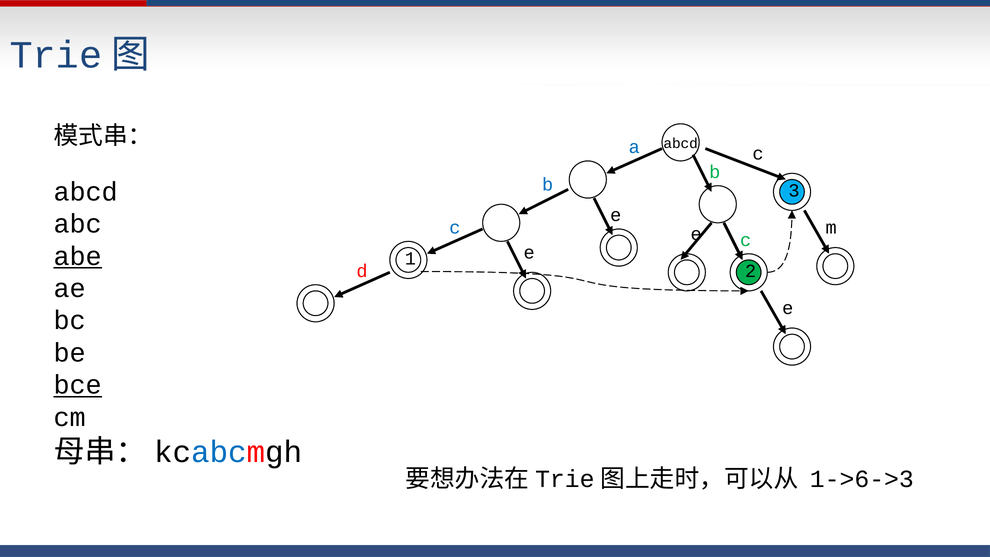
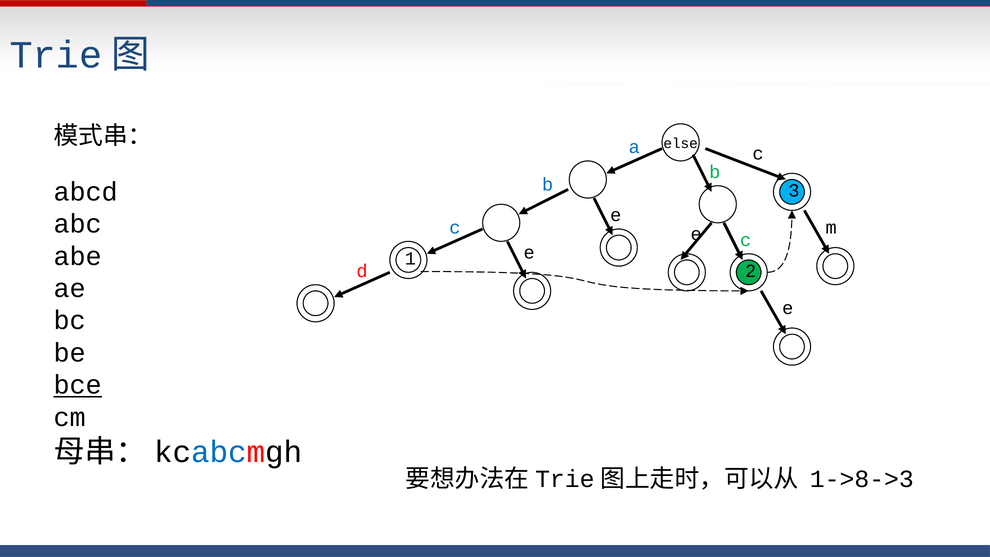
abcd: abcd -> else (681, 143)
abe underline: present -> none (78, 256)
1->6->3: 1->6->3 -> 1->8->3 (862, 479)
